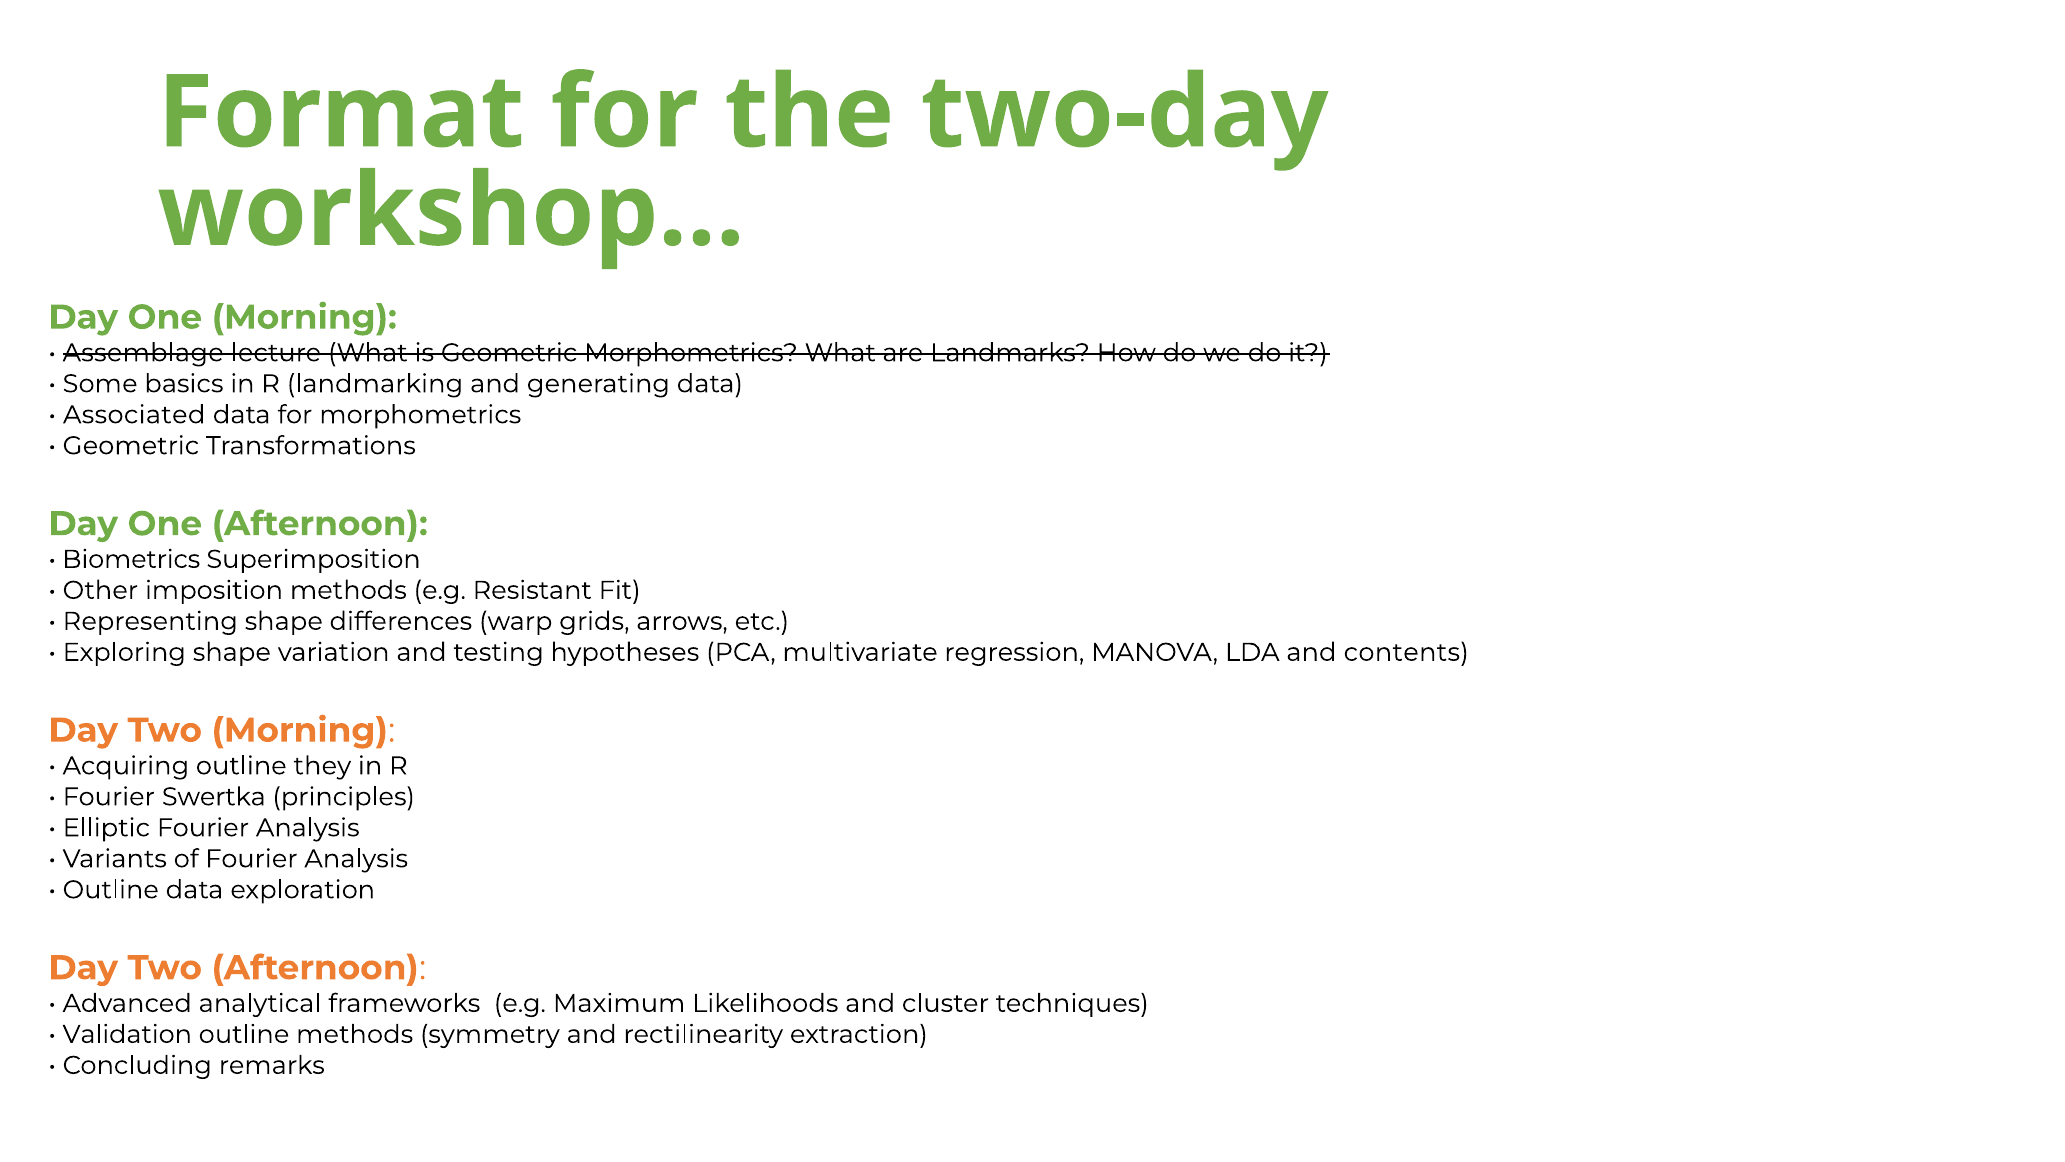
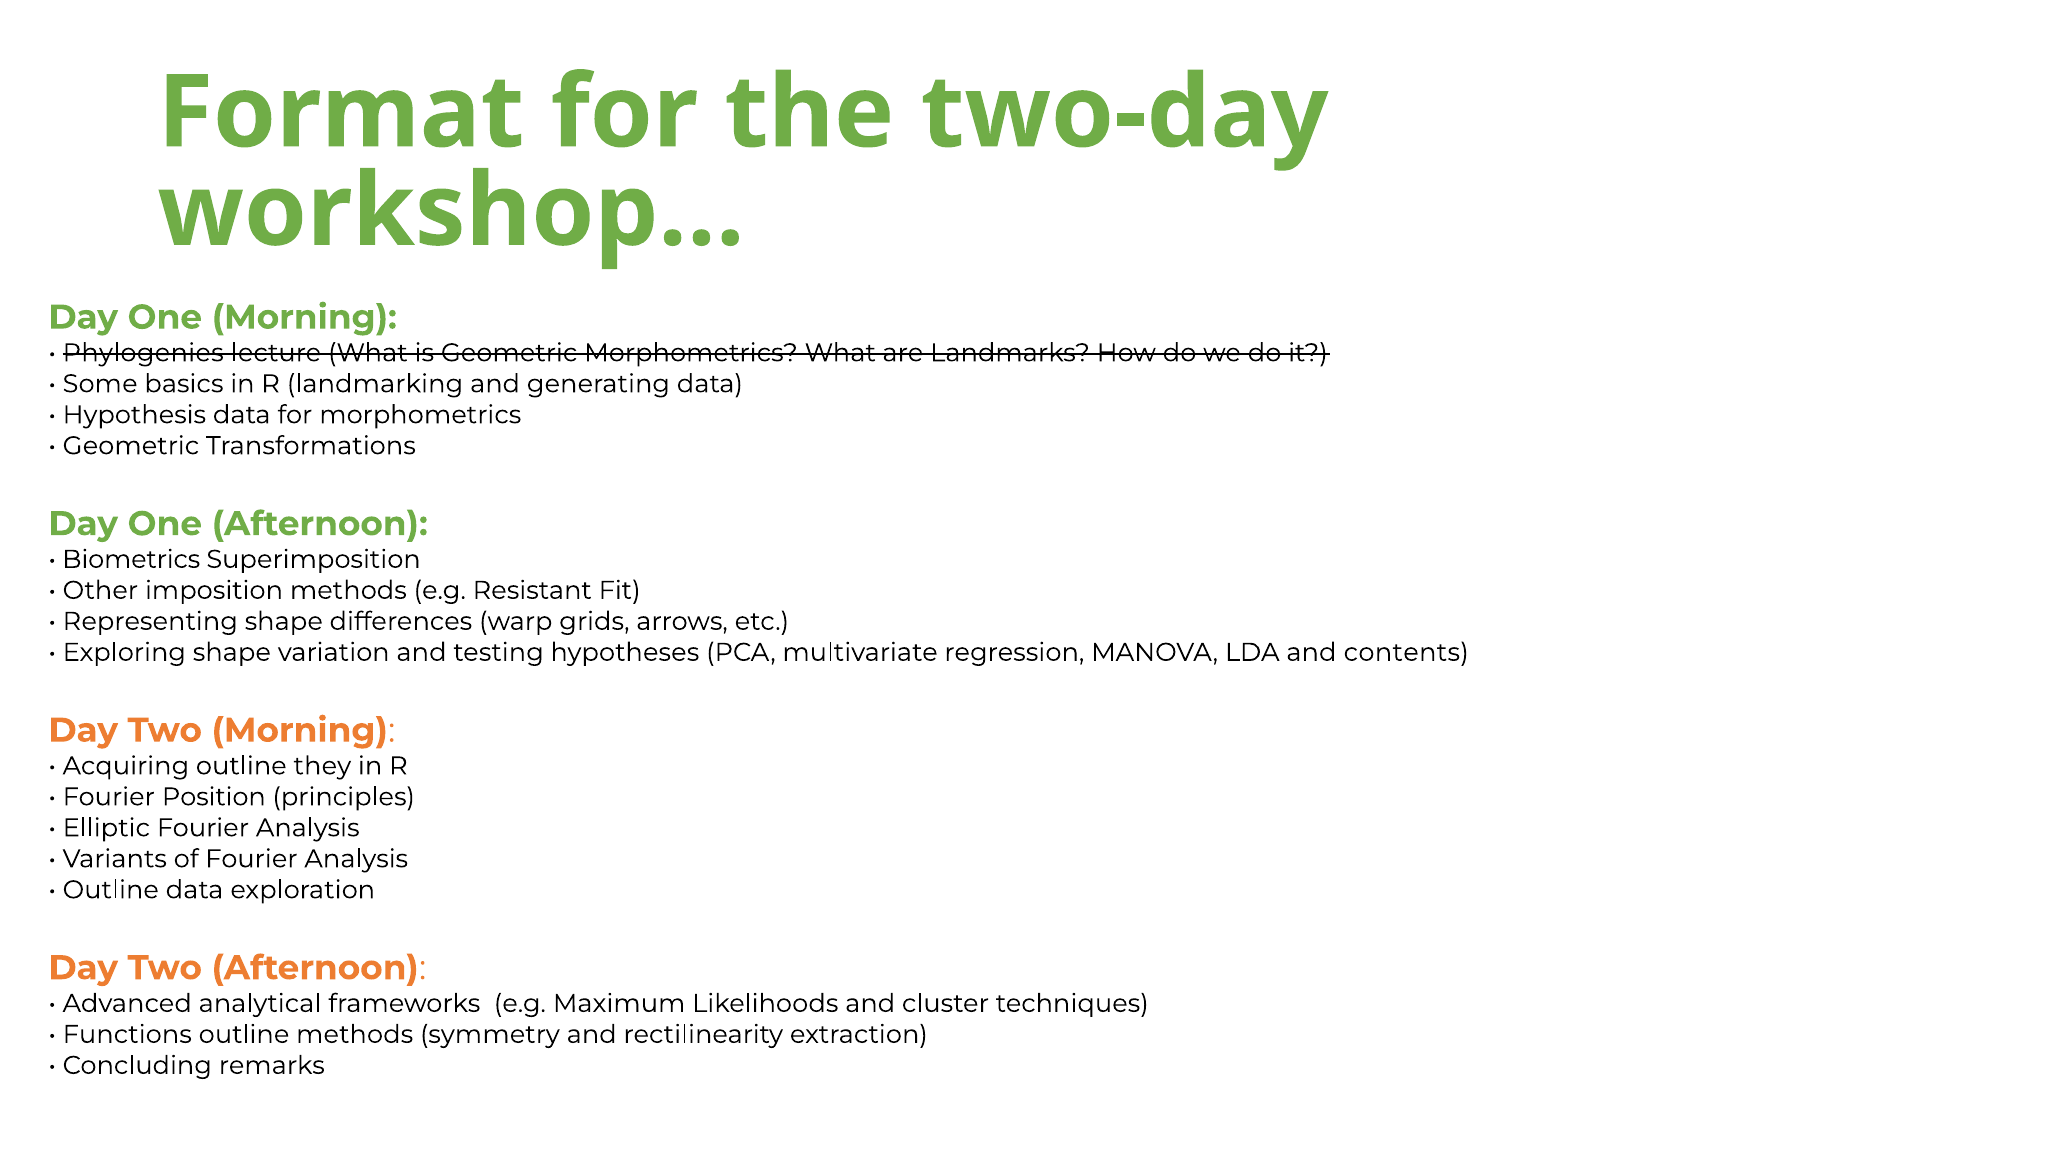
Assemblage: Assemblage -> Phylogenies (143, 353)
Associated: Associated -> Hypothesis (134, 415)
Swertka: Swertka -> Position (214, 797)
Validation: Validation -> Functions (127, 1034)
